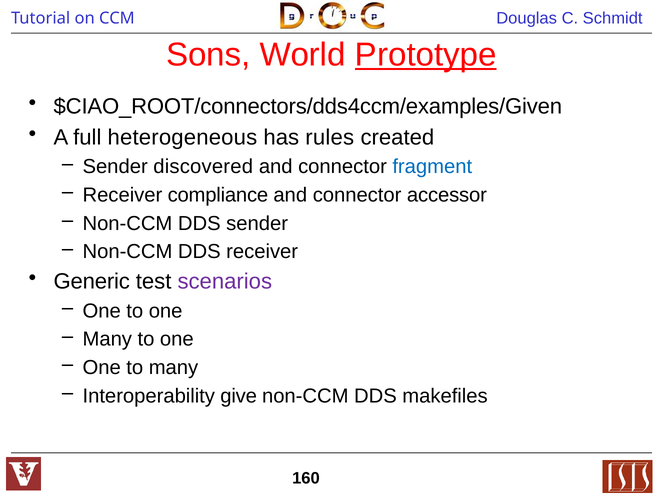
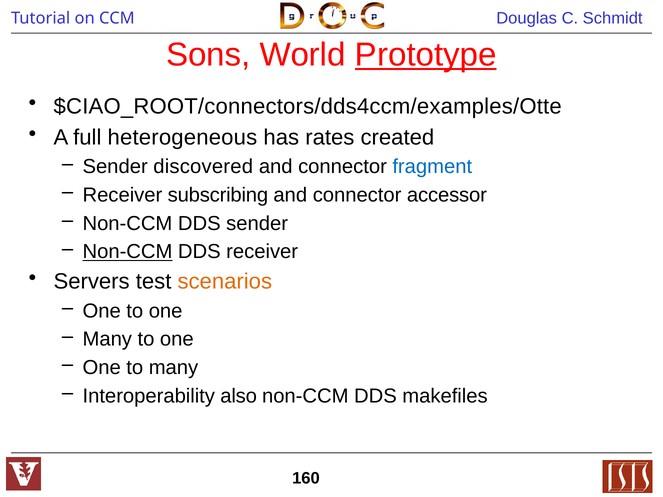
$CIAO_ROOT/connectors/dds4ccm/examples/Given: $CIAO_ROOT/connectors/dds4ccm/examples/Given -> $CIAO_ROOT/connectors/dds4ccm/examples/Otte (308, 107)
rules: rules -> rates (330, 137)
compliance: compliance -> subscribing (218, 195)
Non-CCM underline: none -> present (128, 252)
Generic: Generic -> Servers (92, 282)
scenarios colour: purple -> orange (225, 282)
give: give -> also (239, 396)
